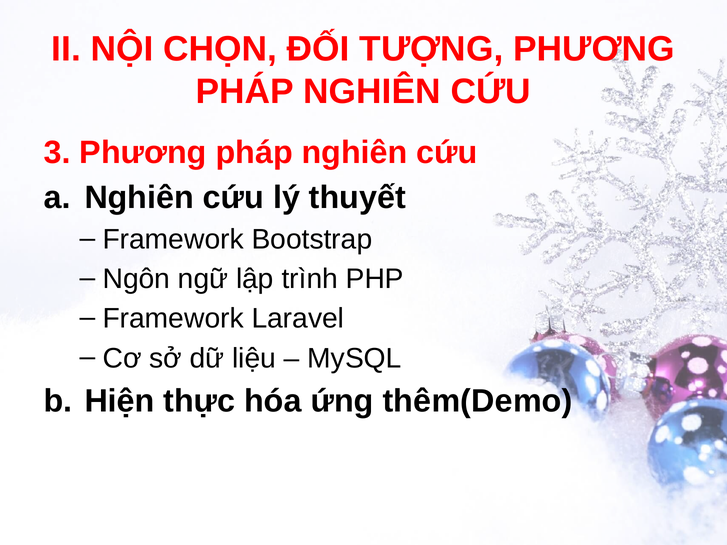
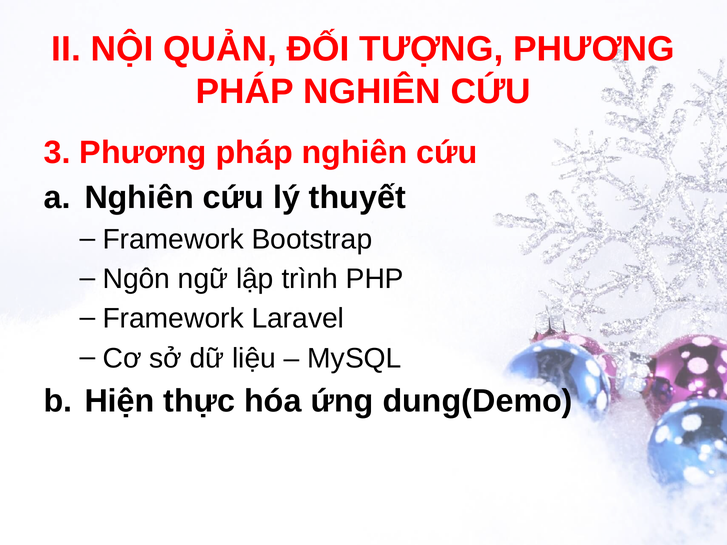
CHỌN: CHỌN -> QUẢN (220, 49)
thêm(Demo: thêm(Demo -> dung(Demo (478, 401)
